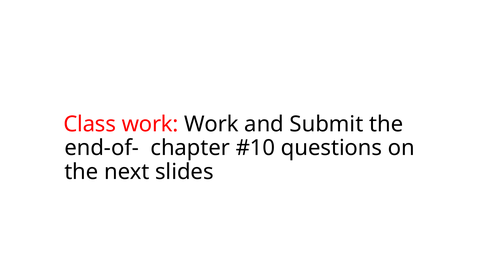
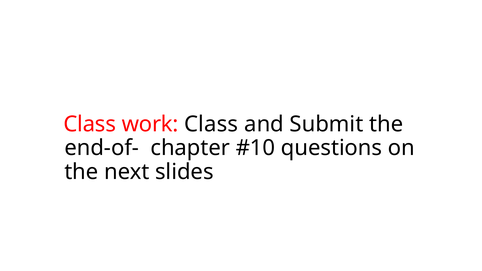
work Work: Work -> Class (211, 124)
